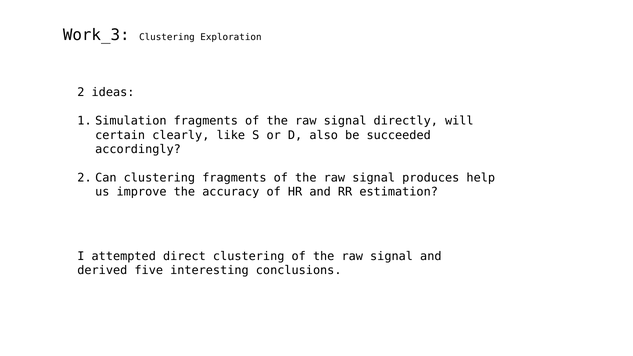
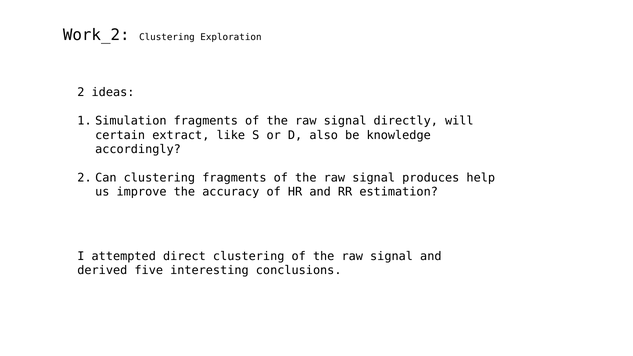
Work_3: Work_3 -> Work_2 (96, 35)
clearly: clearly -> extract (181, 135)
succeeded: succeeded -> knowledge (399, 135)
